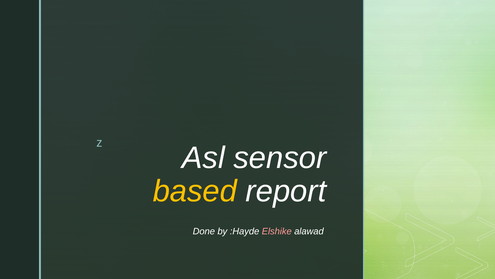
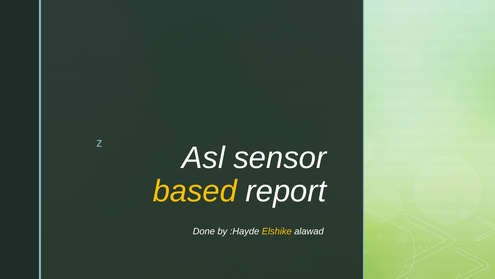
Elshike colour: pink -> yellow (277, 231)
